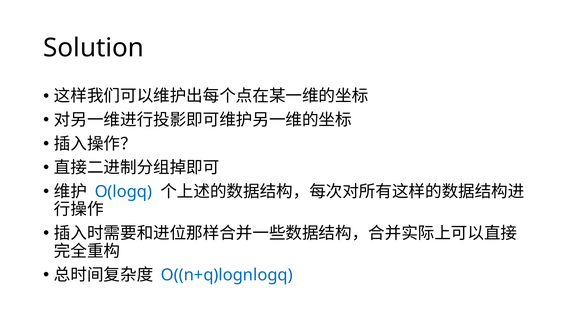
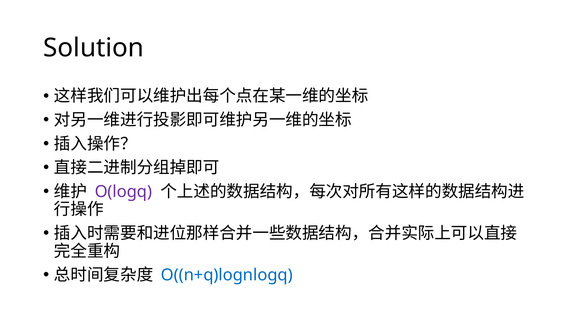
O(logq colour: blue -> purple (123, 191)
